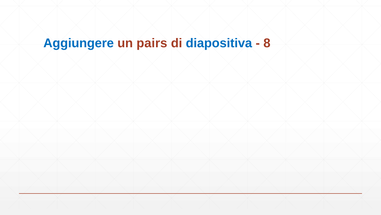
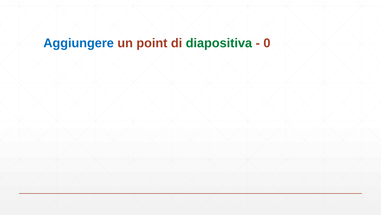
pairs: pairs -> point (152, 43)
diapositiva colour: blue -> green (219, 43)
8: 8 -> 0 (267, 43)
